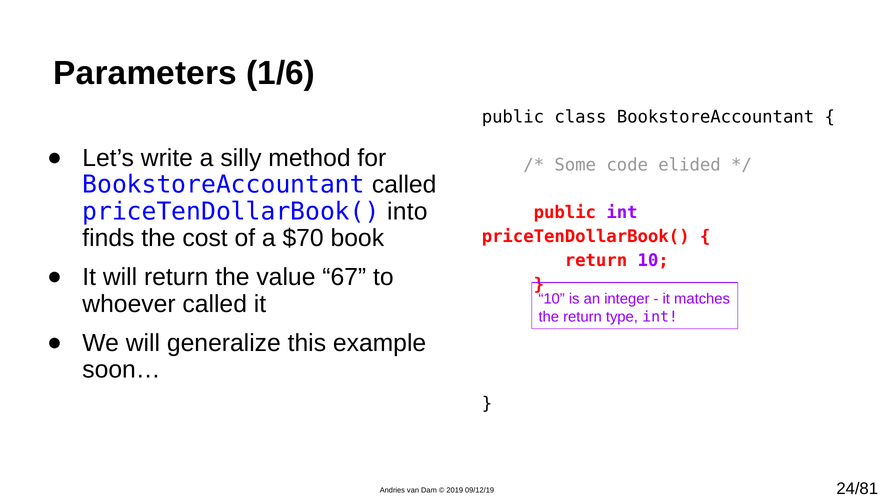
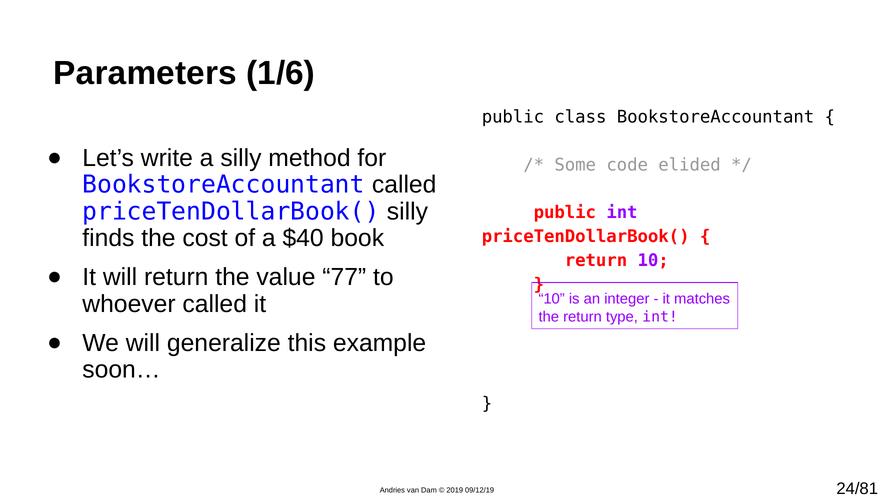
priceTenDollarBook( into: into -> silly (407, 212)
$70: $70 -> $40 (303, 238)
67: 67 -> 77 (344, 277)
